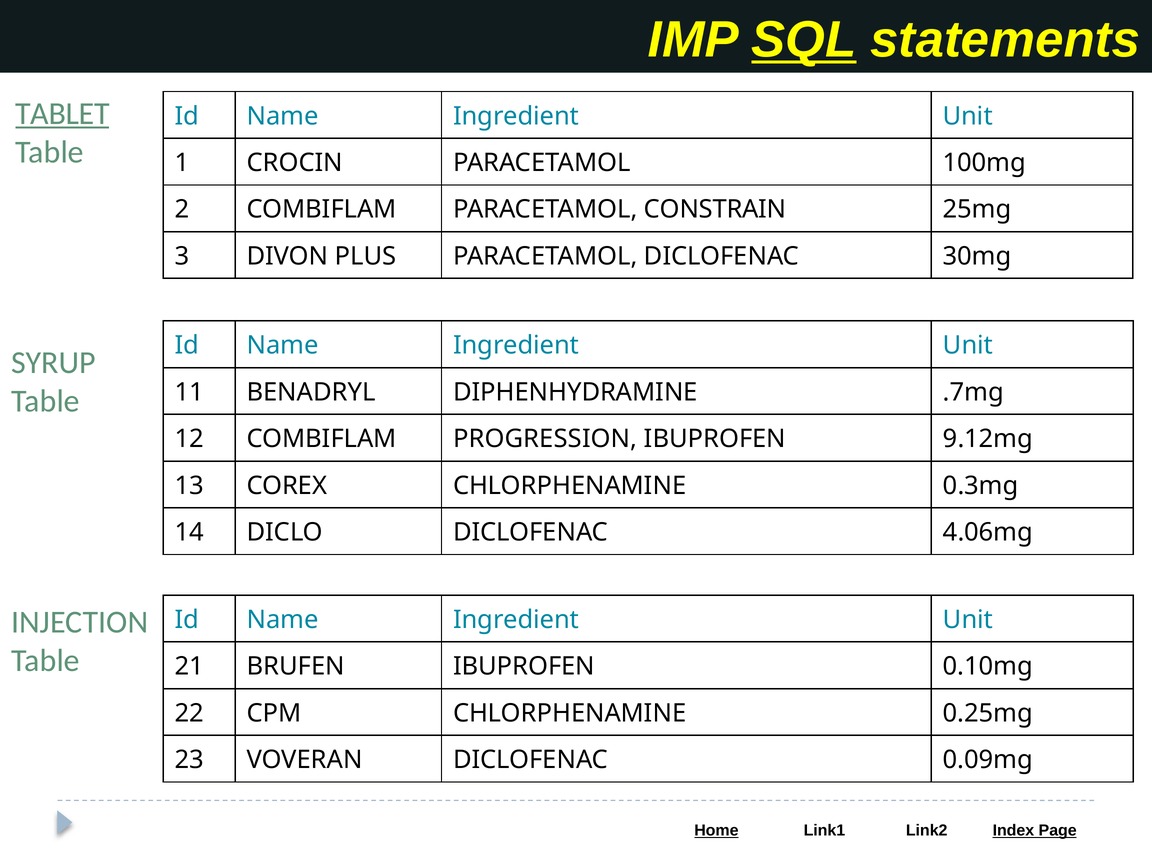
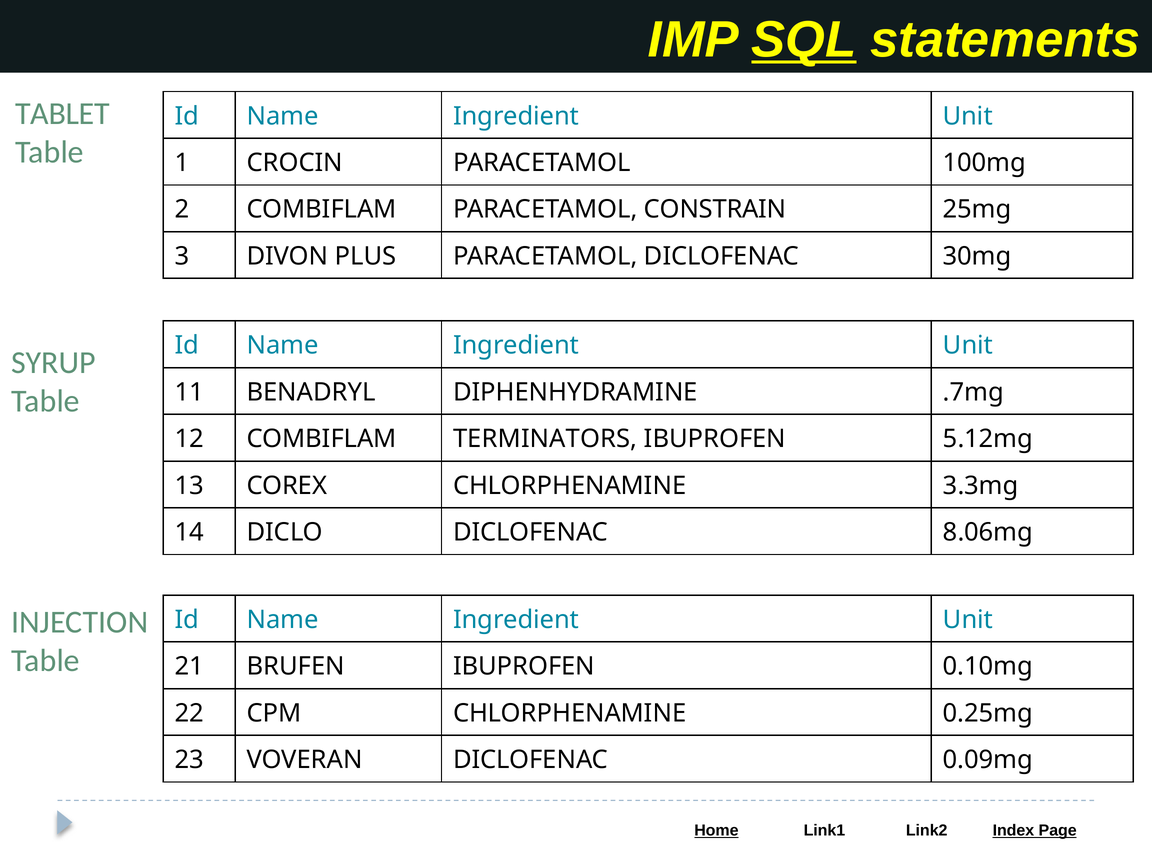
TABLET underline: present -> none (62, 114)
PROGRESSION: PROGRESSION -> TERMINATORS (545, 439)
9.12mg: 9.12mg -> 5.12mg (988, 439)
0.3mg: 0.3mg -> 3.3mg (981, 486)
4.06mg: 4.06mg -> 8.06mg (988, 532)
